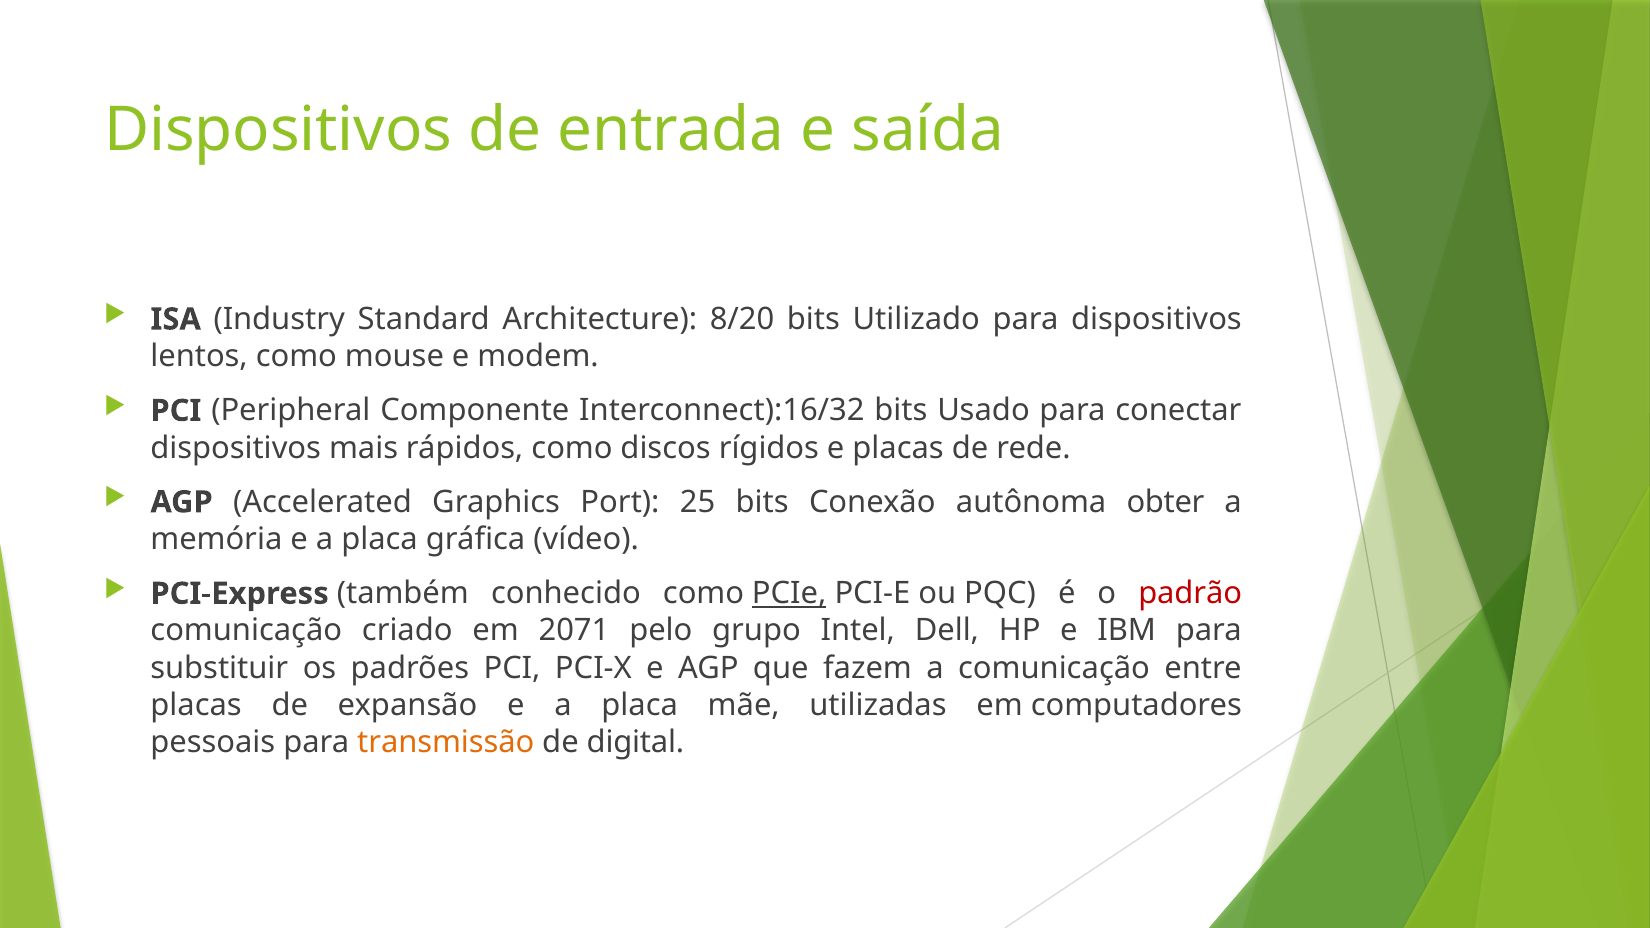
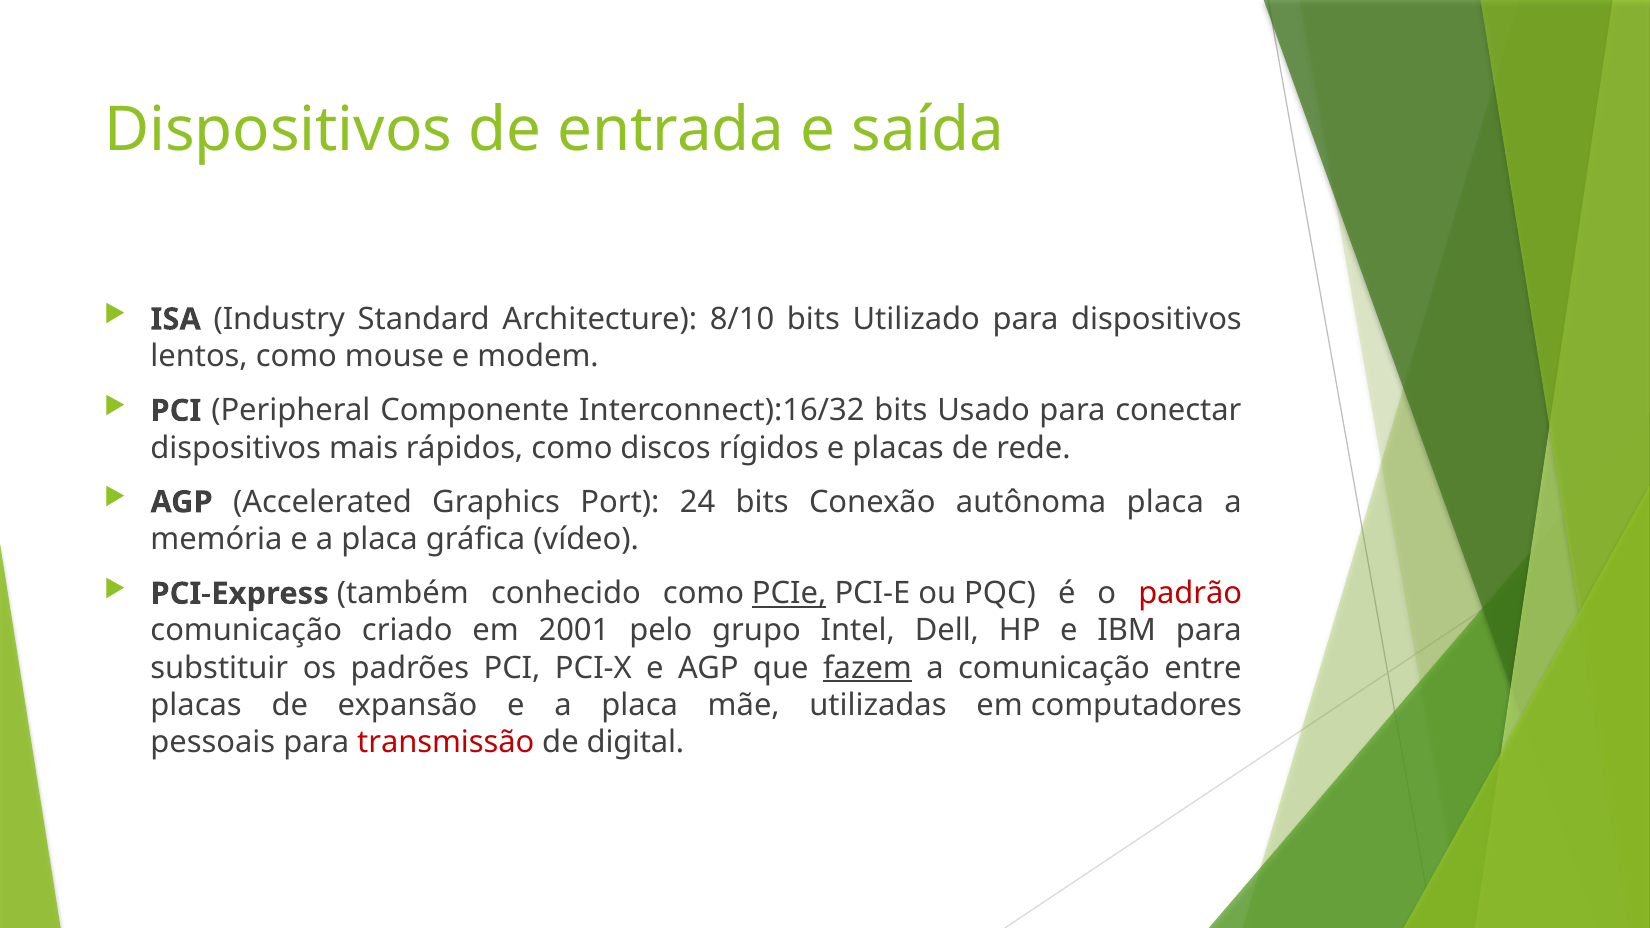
8/20: 8/20 -> 8/10 (742, 319)
25: 25 -> 24 (698, 502)
autônoma obter: obter -> placa (1165, 502)
2071: 2071 -> 2001 (574, 631)
fazem underline: none -> present (867, 668)
transmissão colour: orange -> red (446, 742)
